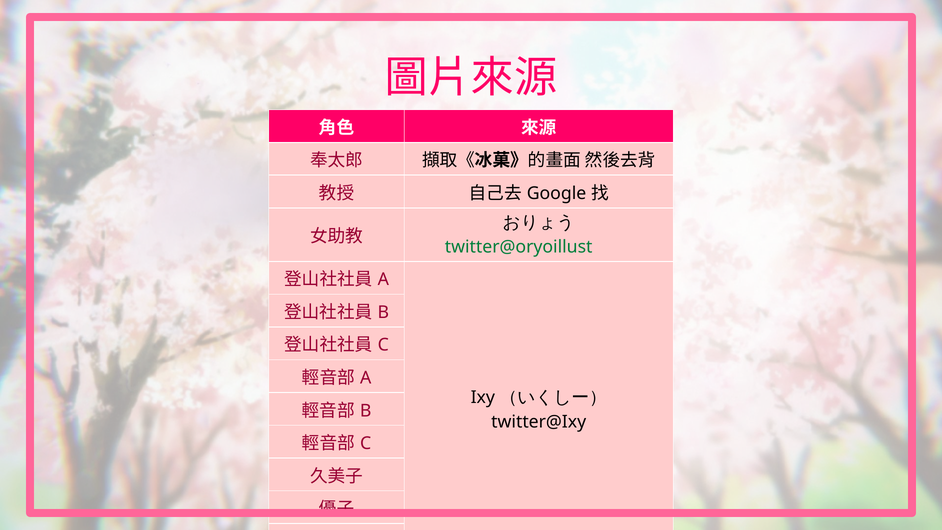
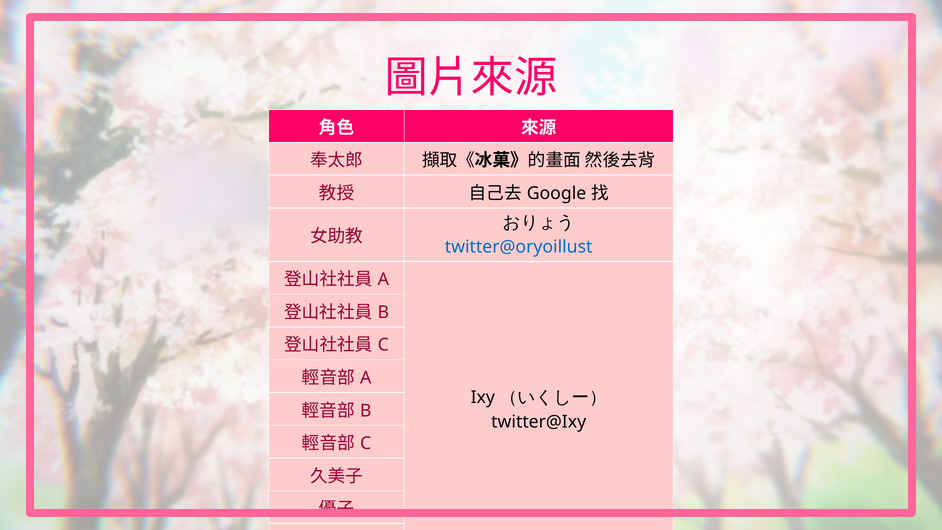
twitter@oryoillust colour: green -> blue (519, 247)
